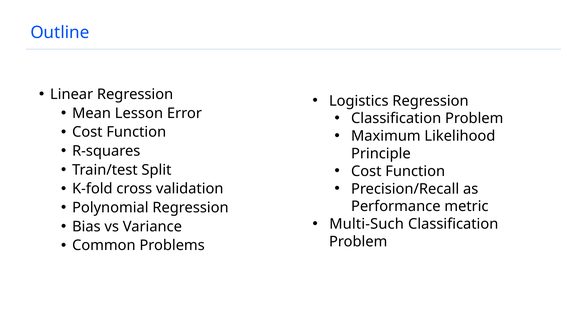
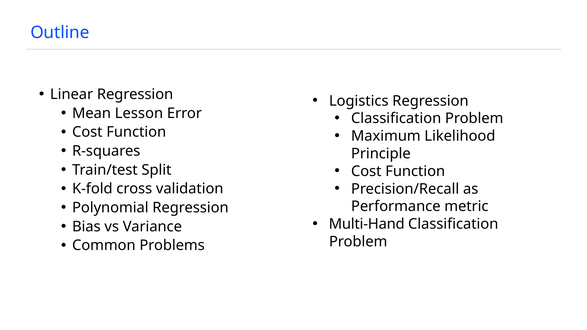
Multi-Such: Multi-Such -> Multi-Hand (367, 224)
